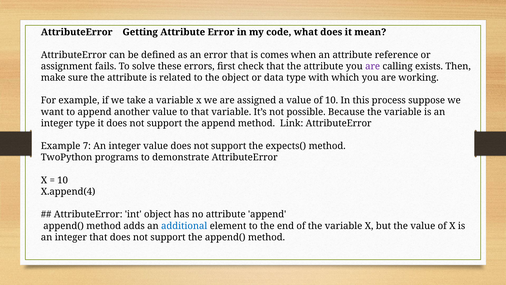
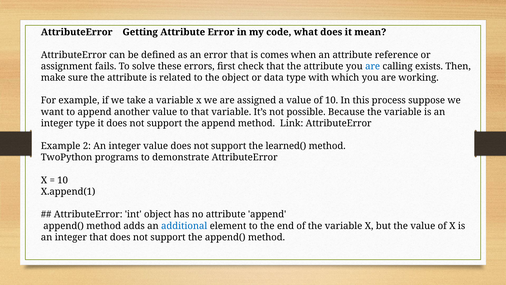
are colour: purple -> blue (373, 66)
7: 7 -> 2 (87, 146)
expects(: expects( -> learned( (286, 146)
X.append(4: X.append(4 -> X.append(1 (68, 191)
